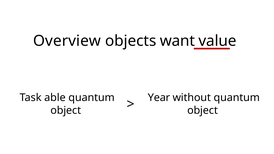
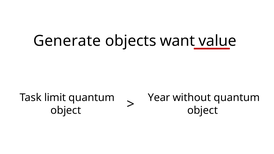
Overview: Overview -> Generate (67, 41)
able: able -> limit (55, 98)
